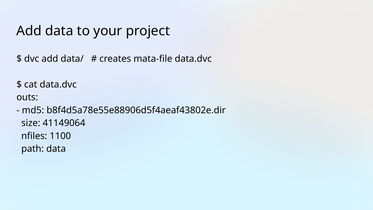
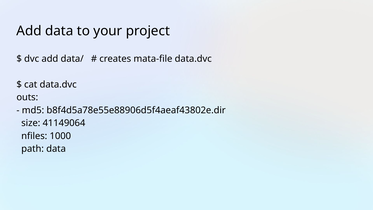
1100: 1100 -> 1000 (60, 136)
